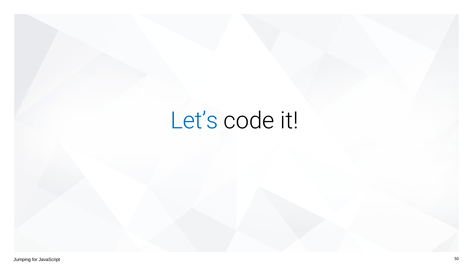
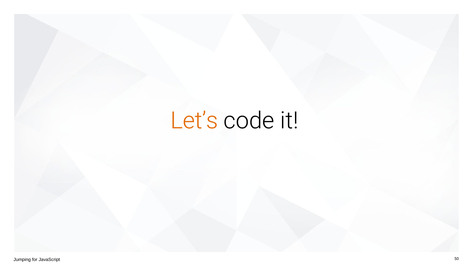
Let’s colour: blue -> orange (194, 121)
